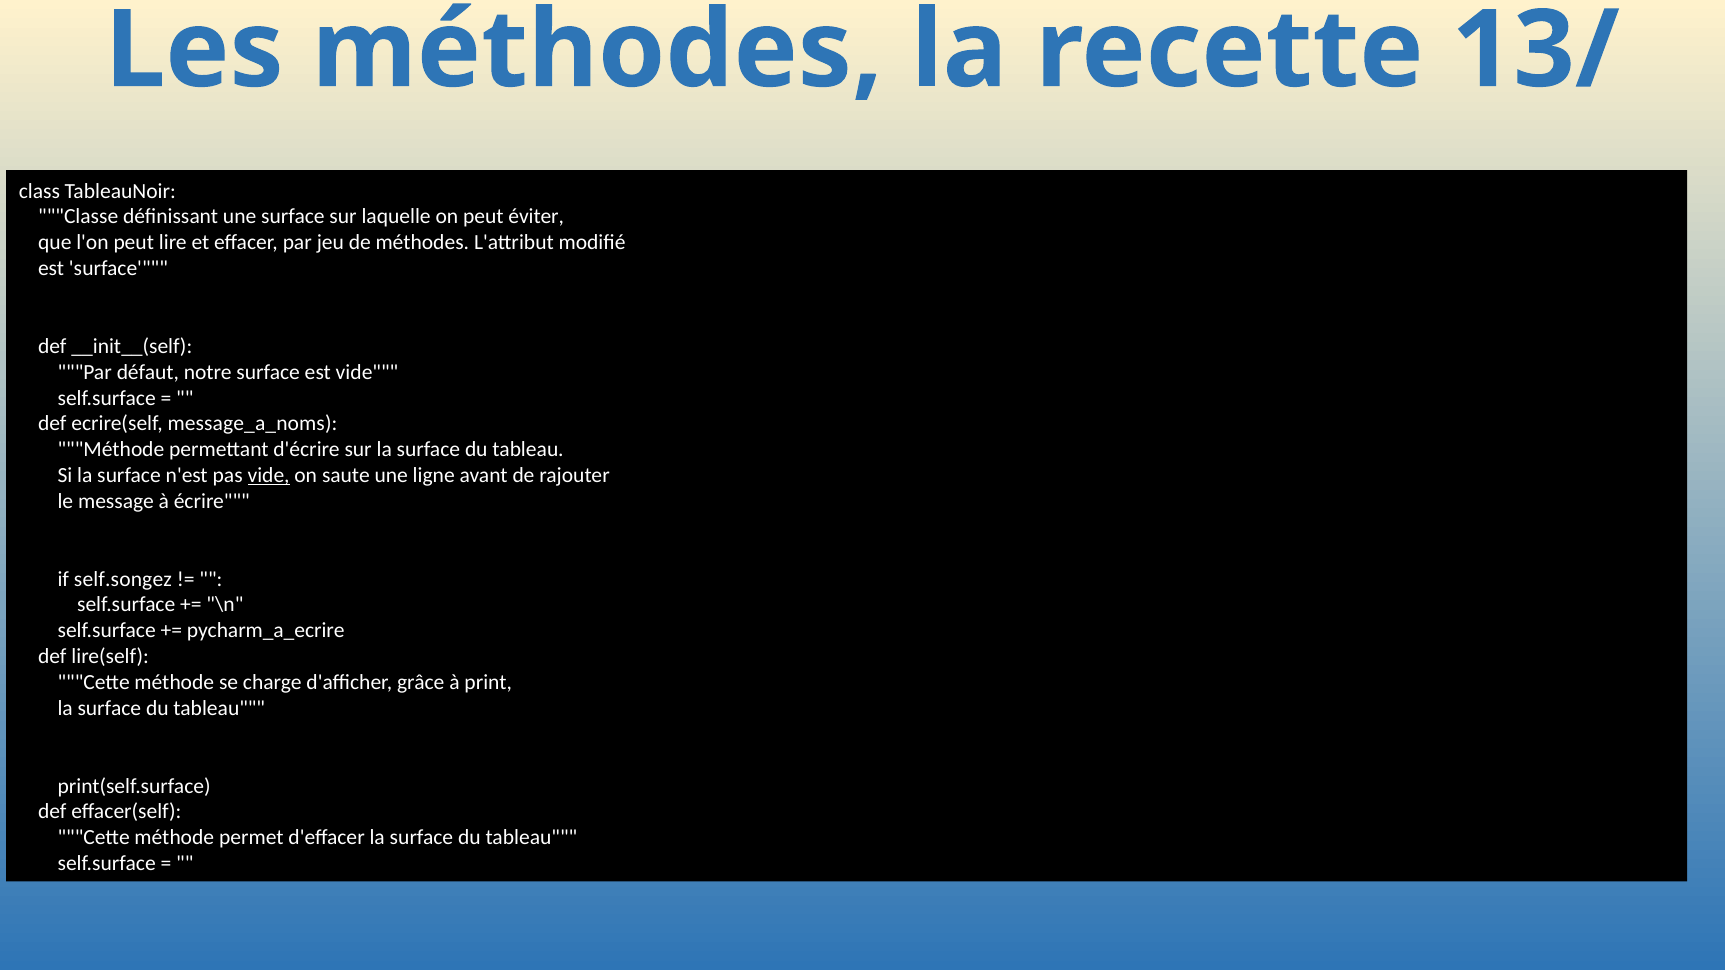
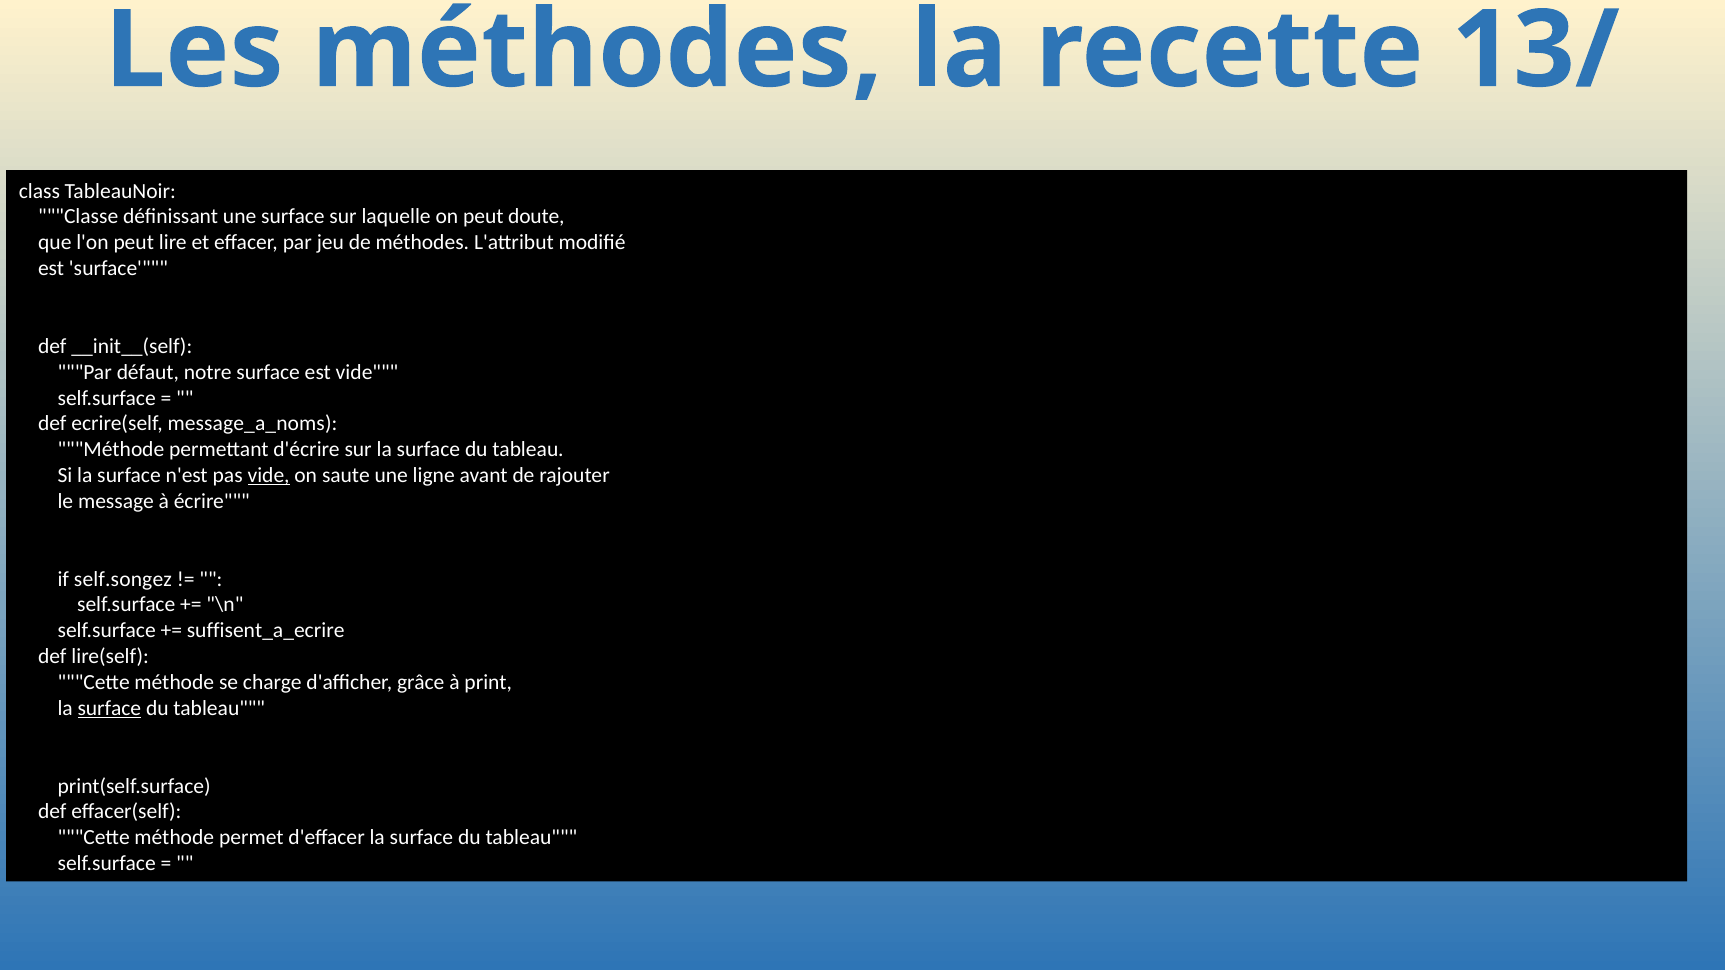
éviter: éviter -> doute (536, 217)
pycharm_a_ecrire: pycharm_a_ecrire -> suffisent_a_ecrire (266, 631)
surface underline: none -> present (109, 709)
